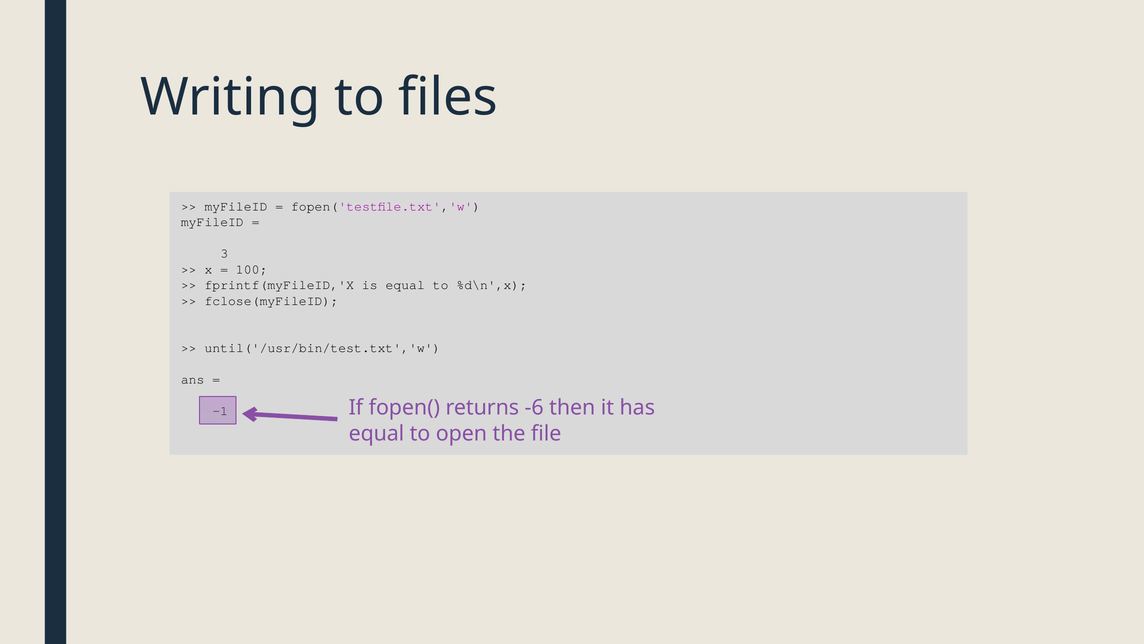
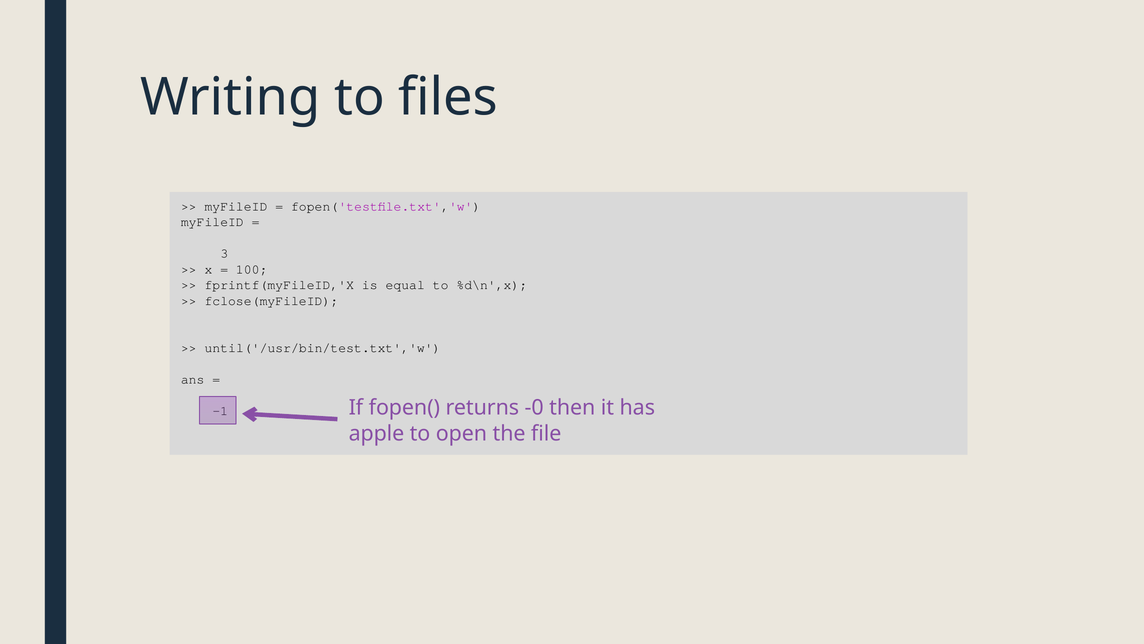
-6: -6 -> -0 (534, 407)
equal: equal -> apple (376, 433)
